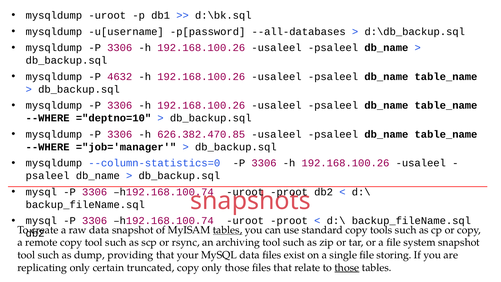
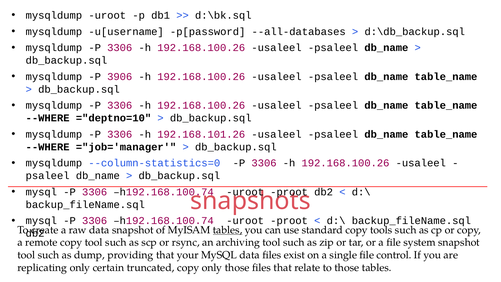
4632: 4632 -> 3906 (120, 77)
626.382.470.85: 626.382.470.85 -> 192.168.101.26 (201, 134)
storing: storing -> control (394, 255)
those underline: present -> none (347, 267)
